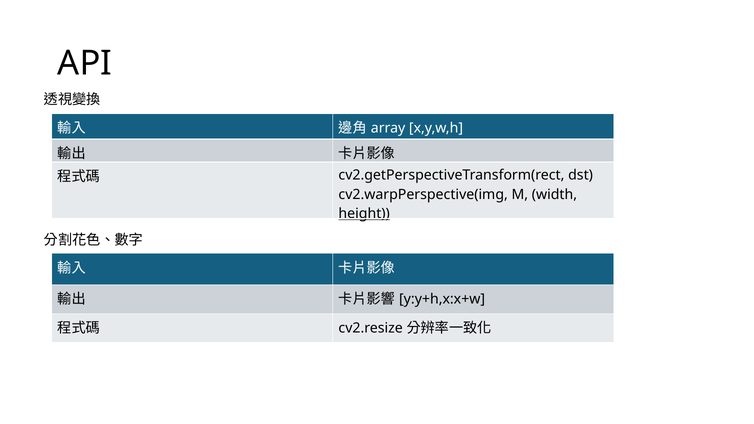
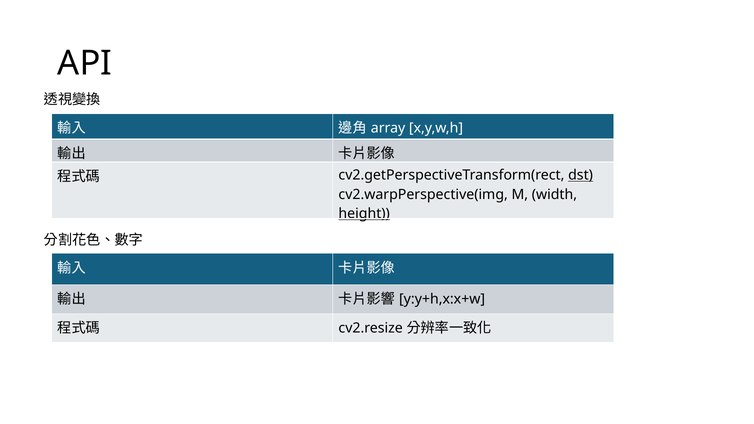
dst underline: none -> present (581, 175)
